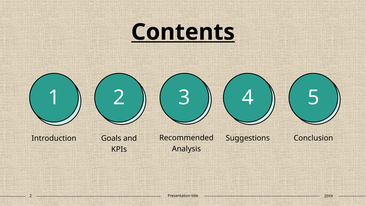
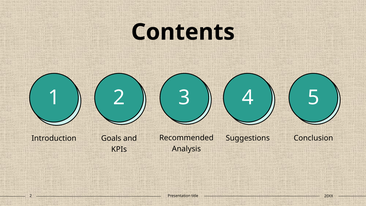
Contents underline: present -> none (183, 32)
